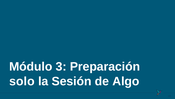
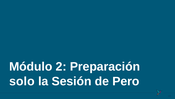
3: 3 -> 2 (61, 66)
Algo: Algo -> Pero (126, 81)
